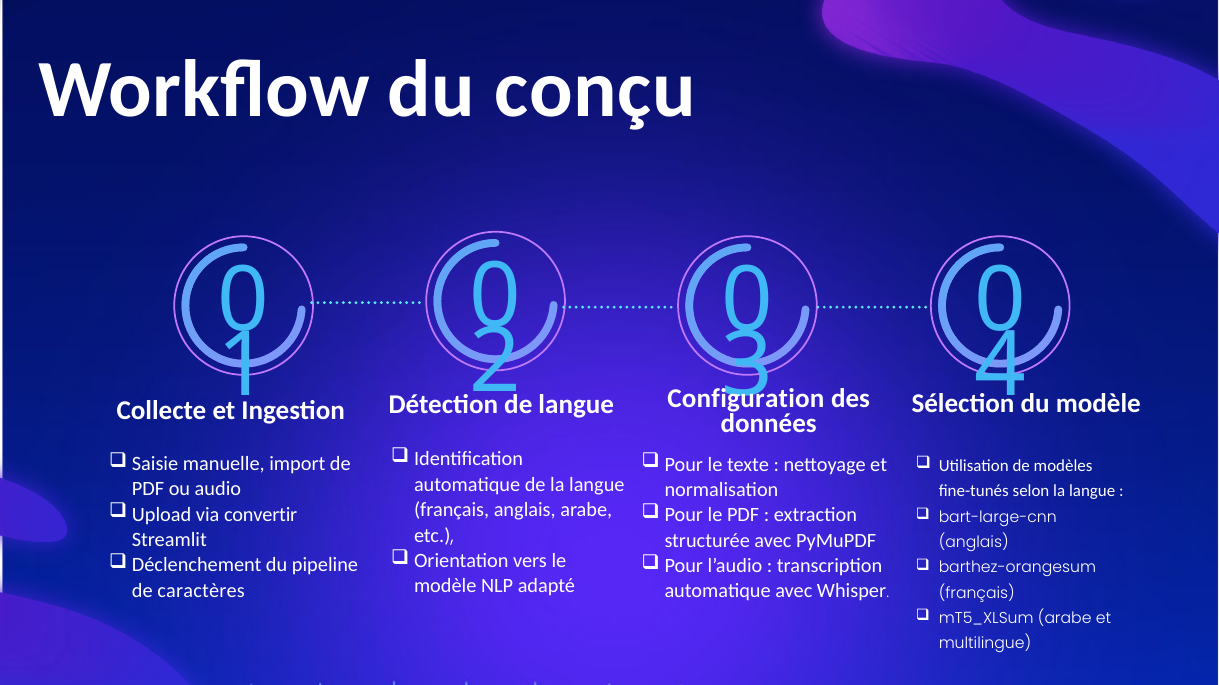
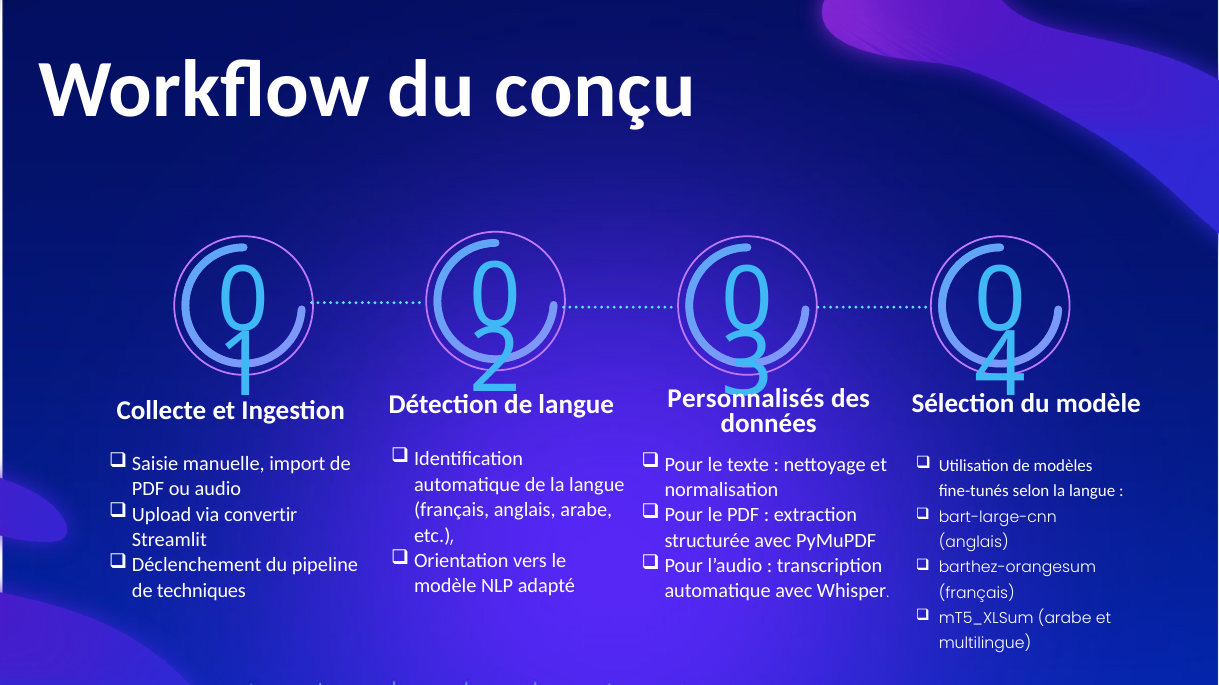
Configuration: Configuration -> Personnalisés (746, 399)
caractères: caractères -> techniques (201, 591)
